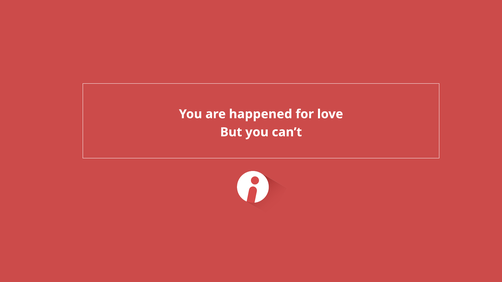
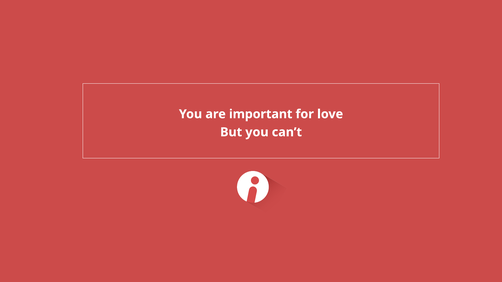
happened: happened -> important (261, 114)
